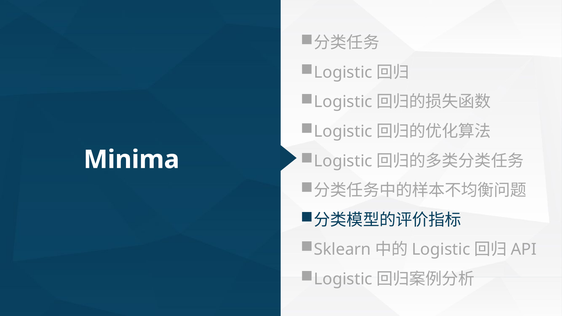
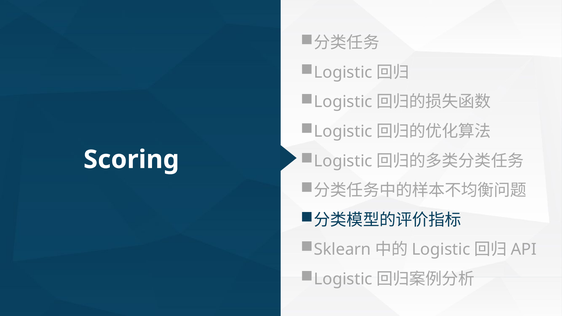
Minima: Minima -> Scoring (131, 160)
